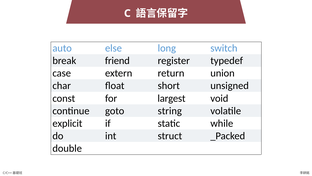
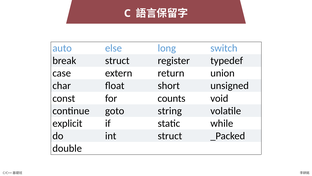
break friend: friend -> struct (117, 61)
largest: largest -> counts (172, 98)
